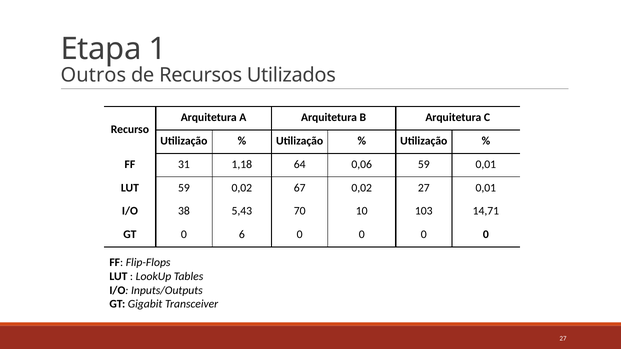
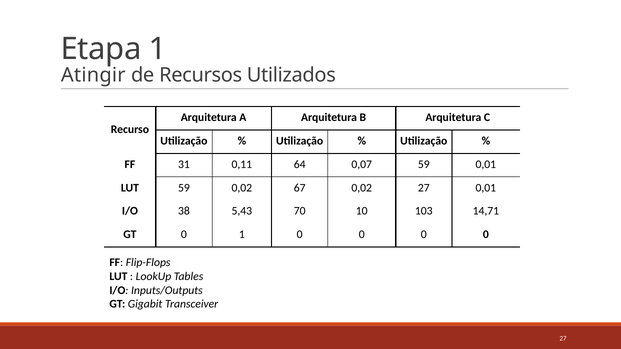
Outros: Outros -> Atingir (93, 75)
1,18: 1,18 -> 0,11 (242, 164)
0,06: 0,06 -> 0,07 (362, 164)
0 6: 6 -> 1 (242, 235)
